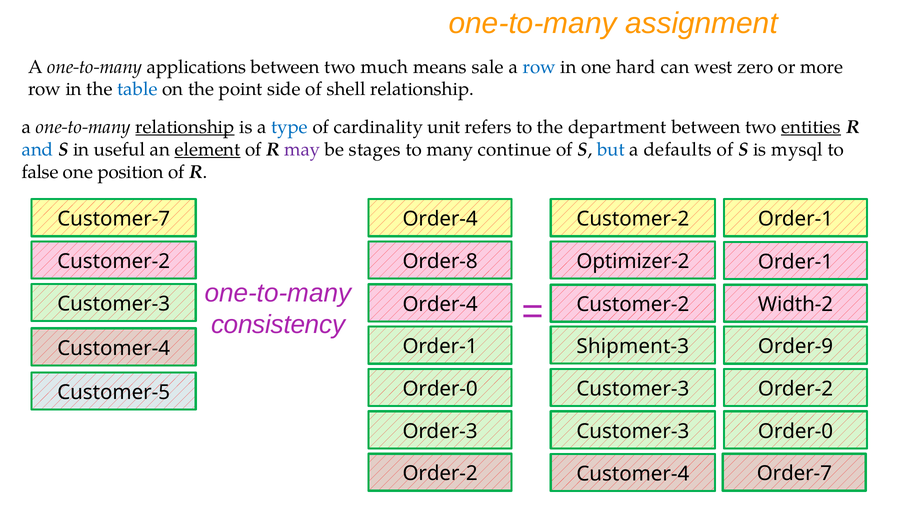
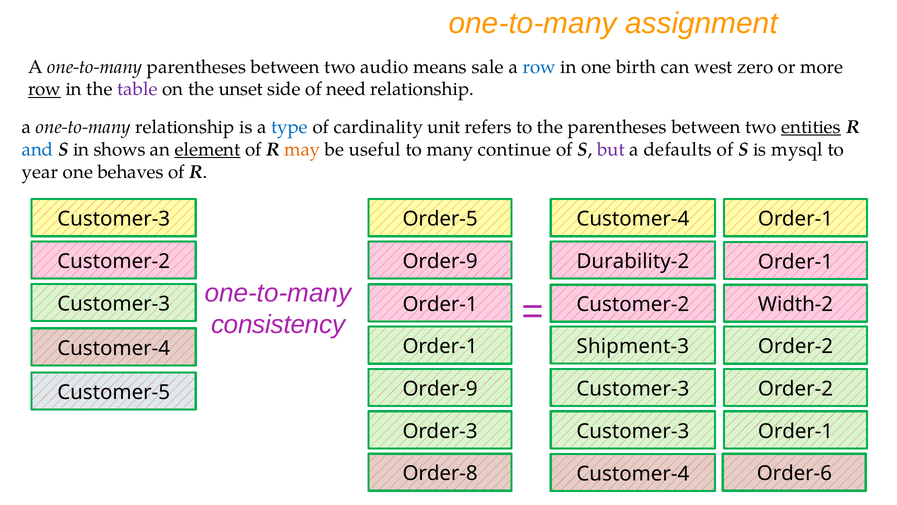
one-to-many applications: applications -> parentheses (196, 67)
much: much -> audio (384, 67)
hard: hard -> birth (636, 67)
row underline: none -> present (45, 89)
table colour: blue -> purple (137, 89)
point: point -> unset (241, 89)
shell: shell -> need (346, 89)
relationship underline: present -> none (185, 127)
the department: department -> parentheses (617, 127)
useful: useful -> shows (120, 149)
may colour: purple -> orange (302, 149)
stages: stages -> useful (375, 149)
but colour: blue -> purple (611, 149)
false: false -> year (40, 172)
position: position -> behaves (131, 172)
Customer-7: Customer-7 -> Customer-3 (114, 219)
Order-4: Order-4 -> Order-5 (440, 219)
Customer-2: Customer-2 -> Customer-4 (633, 219)
Optimizer-2: Optimizer-2 -> Durability-2 (633, 261)
Customer-2 Order-8: Order-8 -> Order-9 (440, 261)
Order-4: Order-4 -> Order-1 (440, 304)
Order-9: Order-9 -> Order-2 (796, 346)
Order-0: Order-0 -> Order-9 (440, 389)
Order-0: Order-0 -> Order-1 (796, 431)
Order-2: Order-2 -> Order-8 (440, 473)
Order-7: Order-7 -> Order-6 (794, 473)
